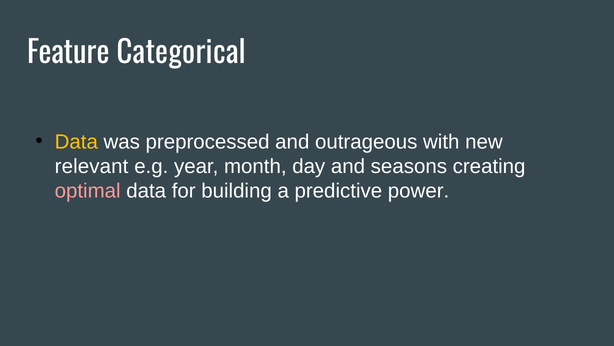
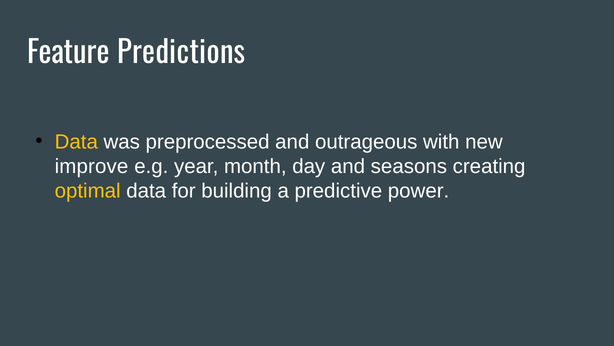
Categorical: Categorical -> Predictions (181, 53)
relevant: relevant -> improve (92, 166)
optimal colour: pink -> yellow (88, 191)
